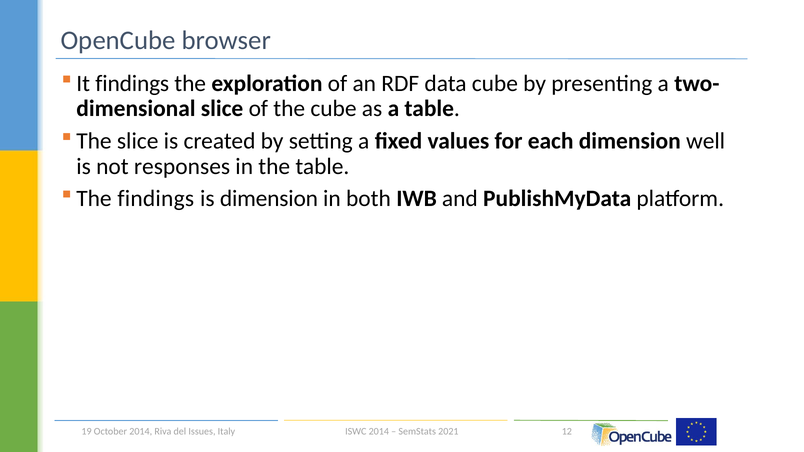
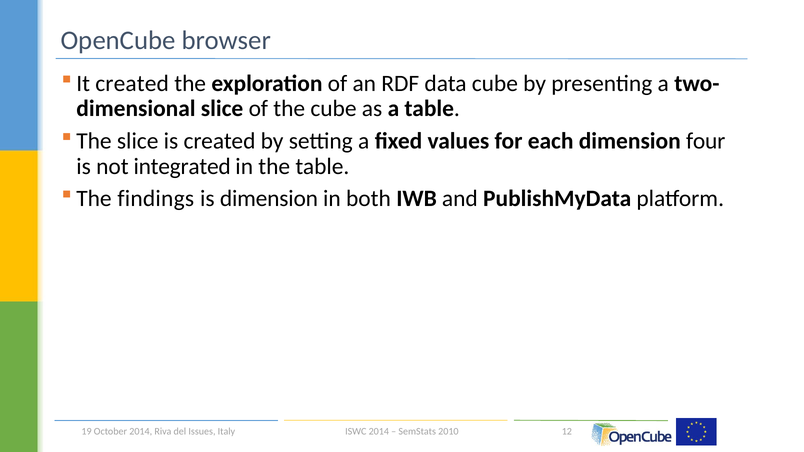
It findings: findings -> created (132, 83)
well: well -> four (706, 141)
responses: responses -> integrated (182, 166)
2021: 2021 -> 2010 (448, 432)
